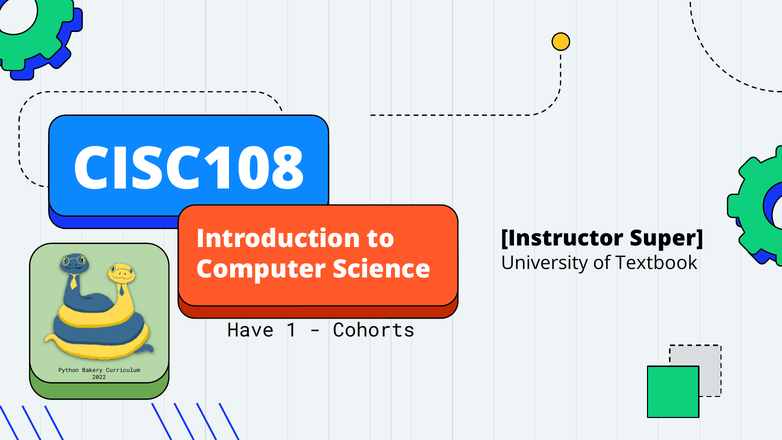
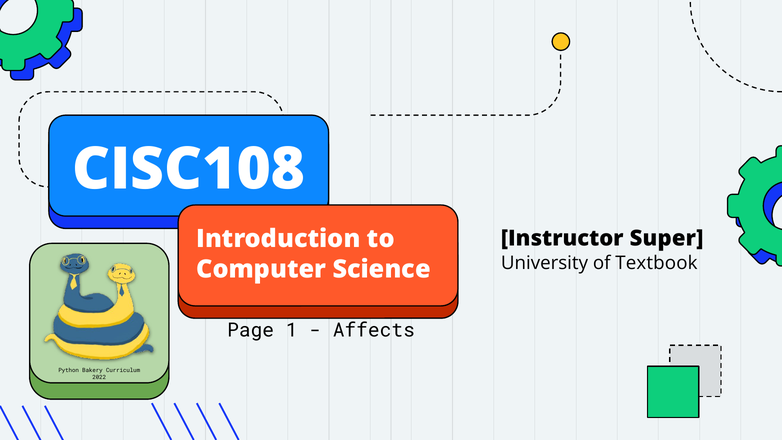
Have: Have -> Page (251, 330)
Cohorts: Cohorts -> Affects (374, 330)
